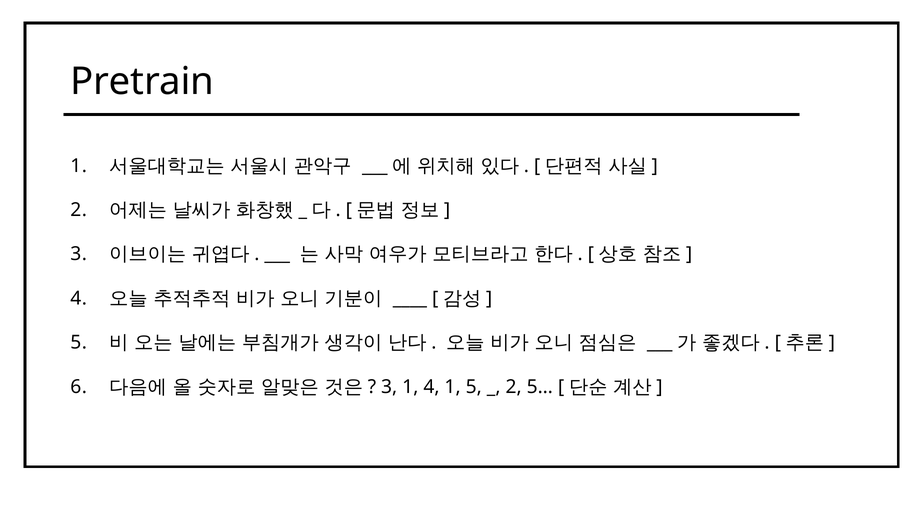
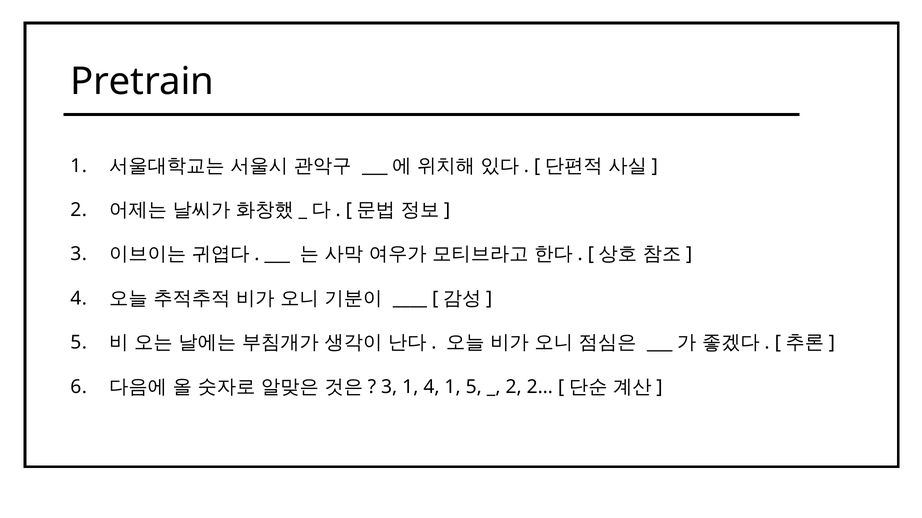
5…: 5… -> 2… (540, 387)
